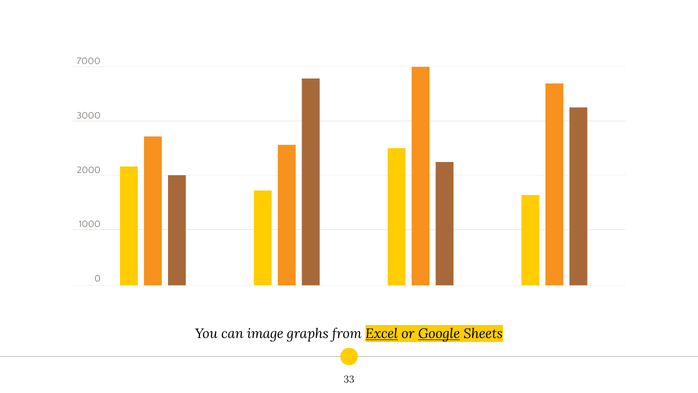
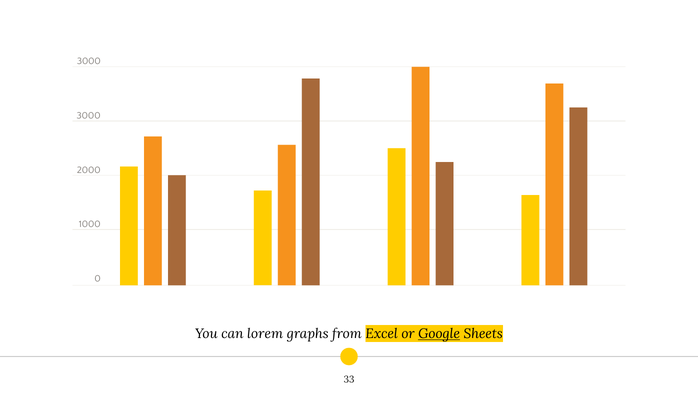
7000: 7000 -> 3000 (89, 61)
image: image -> lorem (265, 334)
Excel underline: present -> none (382, 334)
